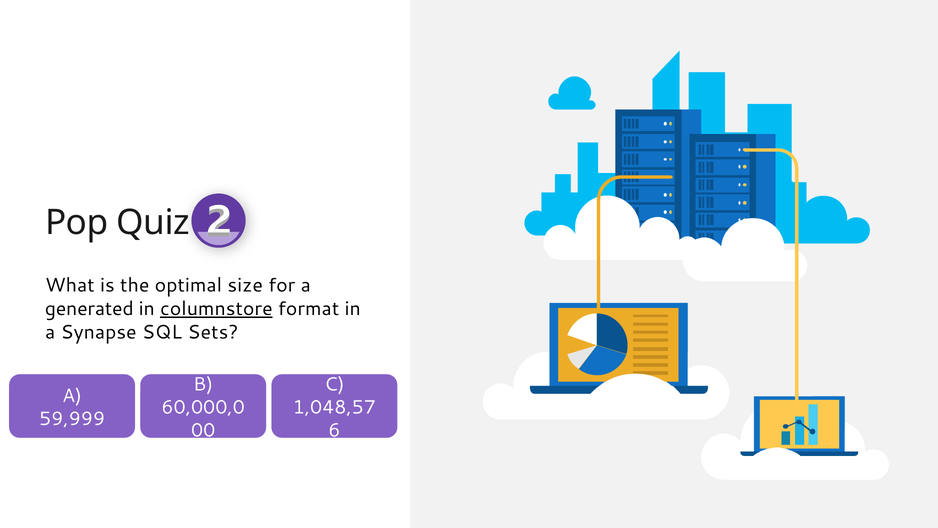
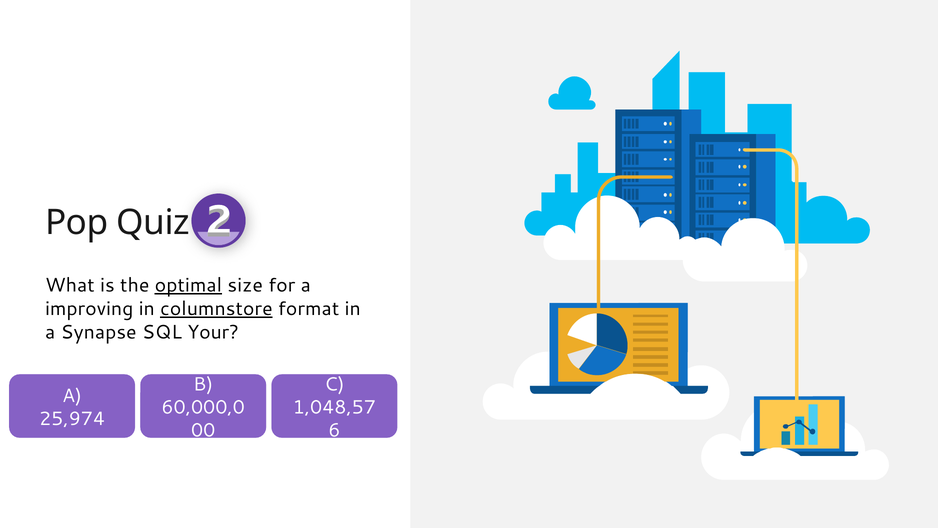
optimal underline: none -> present (188, 285)
generated: generated -> improving (89, 309)
Sets: Sets -> Your (213, 332)
59,999: 59,999 -> 25,974 (72, 419)
